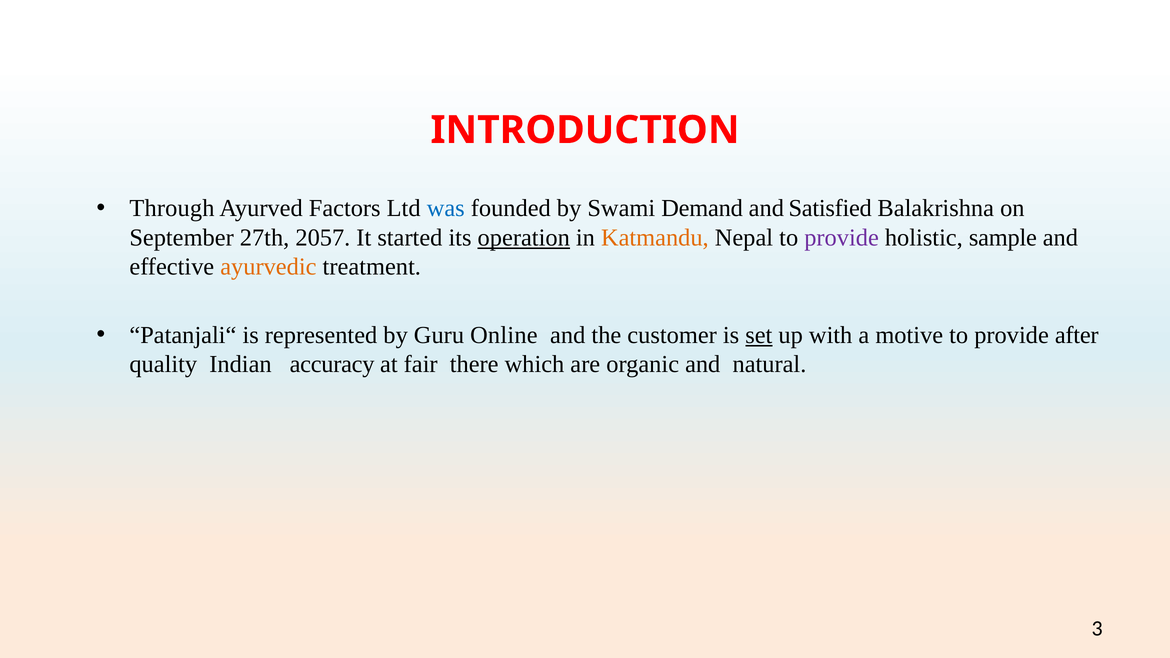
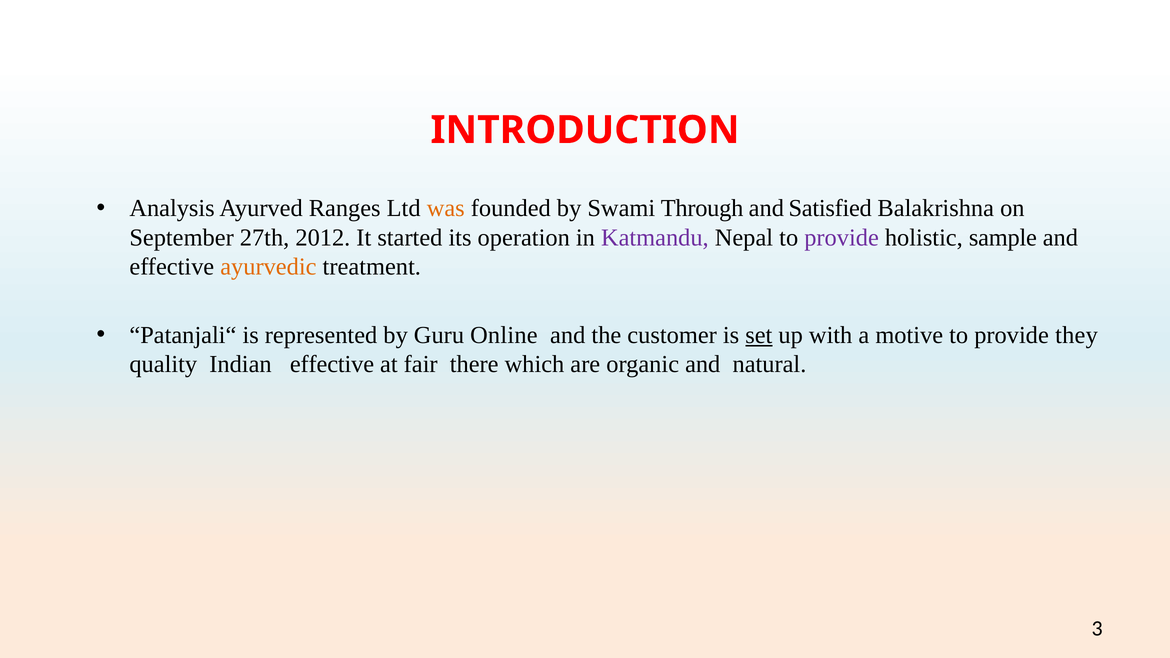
Through: Through -> Analysis (172, 208)
Factors: Factors -> Ranges (345, 208)
was colour: blue -> orange (446, 208)
Demand: Demand -> Through (702, 208)
2057: 2057 -> 2012 (323, 238)
operation underline: present -> none (524, 238)
Katmandu colour: orange -> purple (655, 238)
after: after -> they (1077, 335)
Indian accuracy: accuracy -> effective (332, 364)
